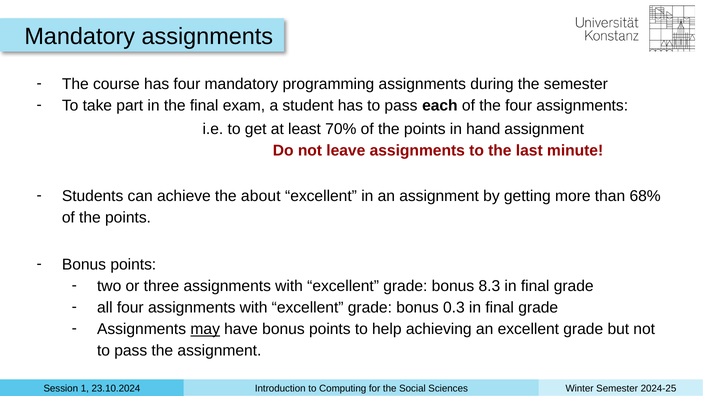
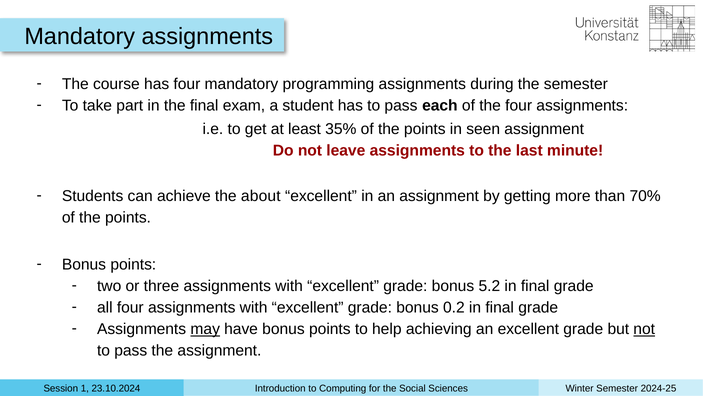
70%: 70% -> 35% (341, 129)
hand: hand -> seen (483, 129)
68%: 68% -> 70% (645, 196)
8.3: 8.3 -> 5.2 (489, 286)
0.3: 0.3 -> 0.2 (454, 307)
not underline: none -> present (644, 329)
